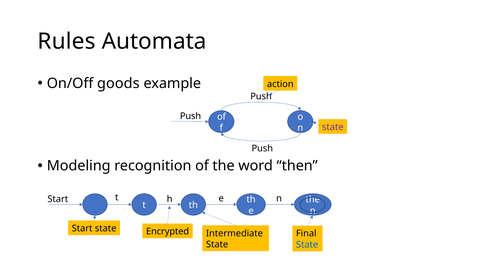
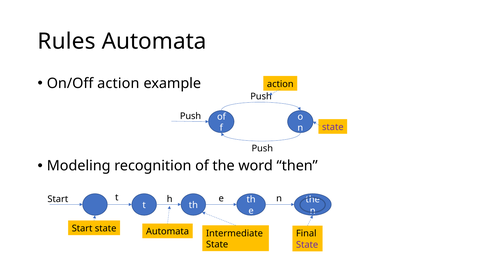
On/Off goods: goods -> action (118, 83)
state Encrypted: Encrypted -> Automata (168, 232)
State colour: blue -> purple (307, 245)
